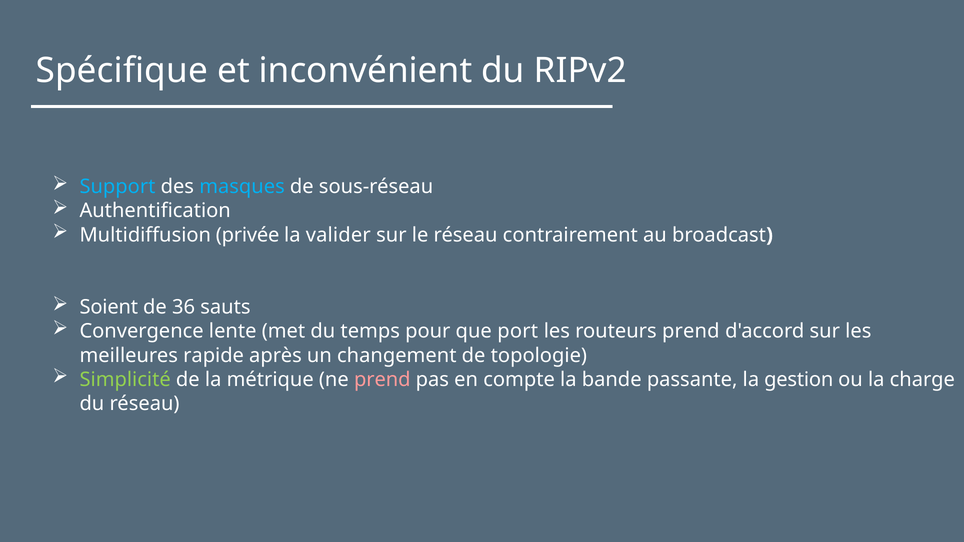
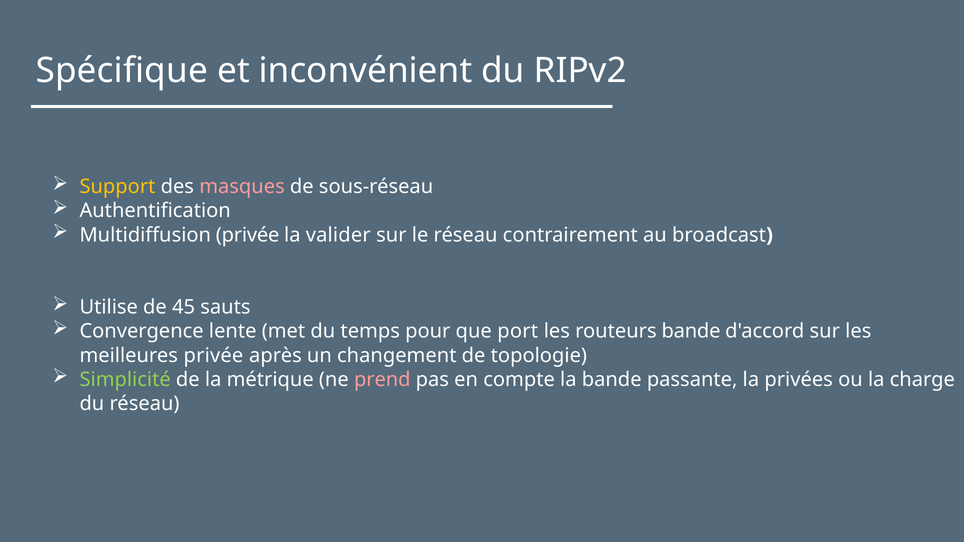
Support colour: light blue -> yellow (117, 187)
masques colour: light blue -> pink (242, 187)
Soient: Soient -> Utilise (109, 307)
36: 36 -> 45 (184, 307)
routeurs prend: prend -> bande (691, 331)
meilleures rapide: rapide -> privée (213, 356)
gestion: gestion -> privées (799, 380)
